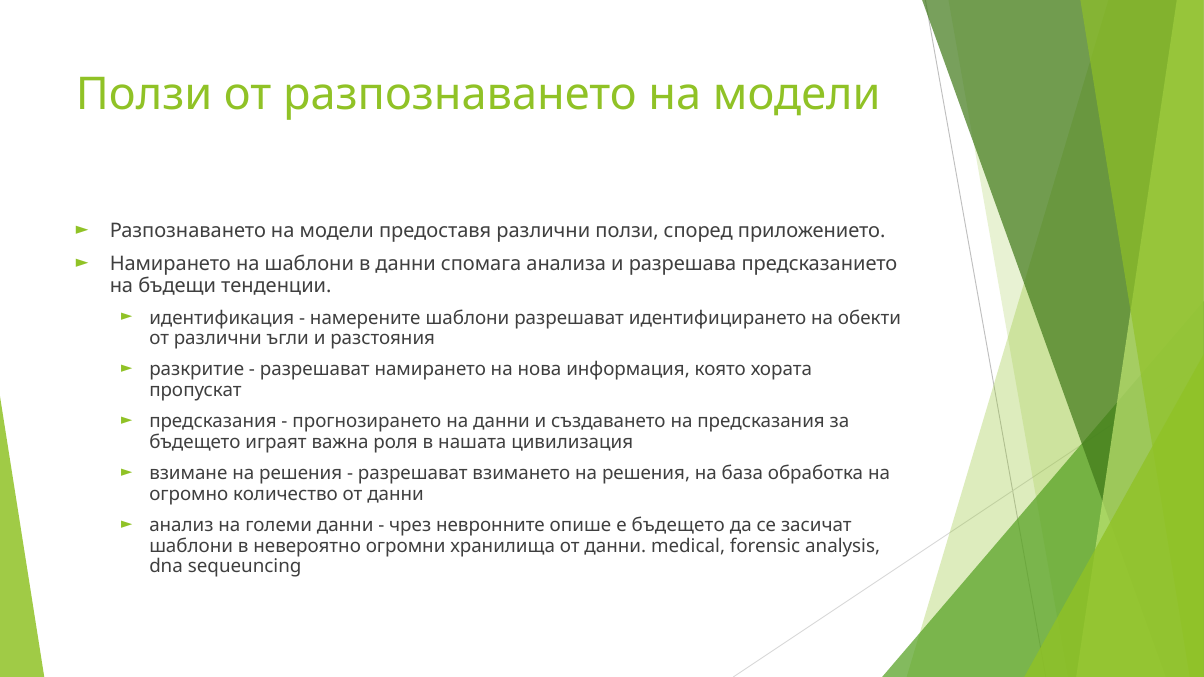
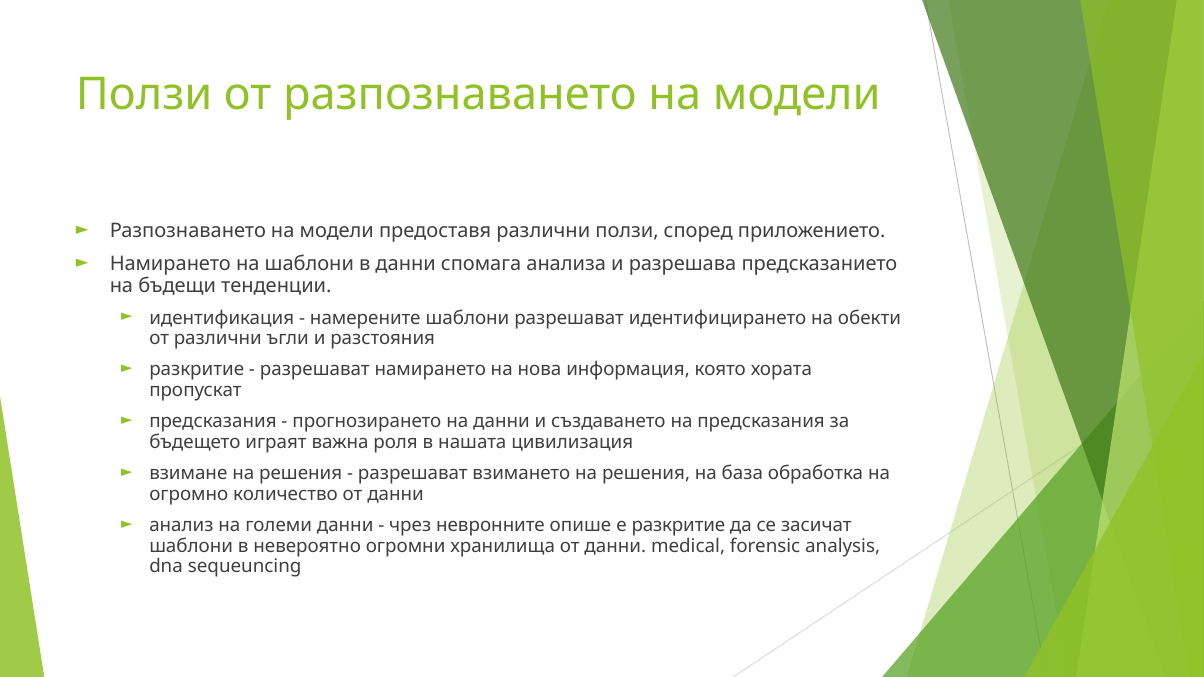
е бъдещето: бъдещето -> разкритие (678, 526)
